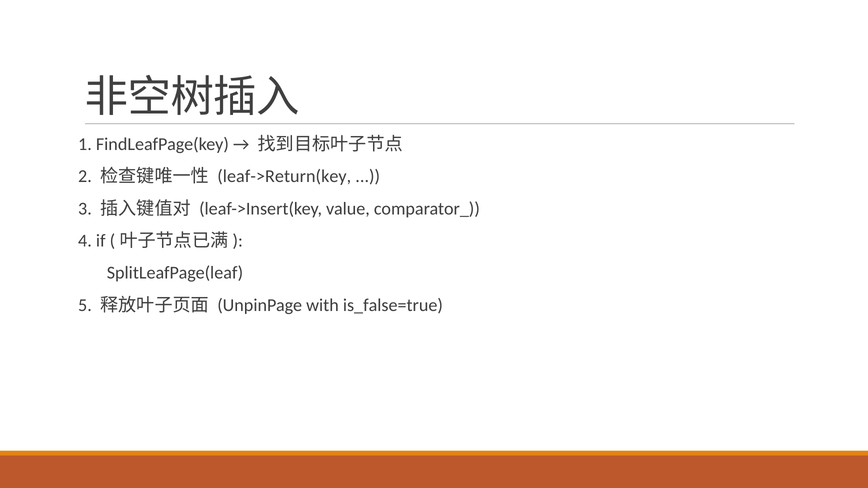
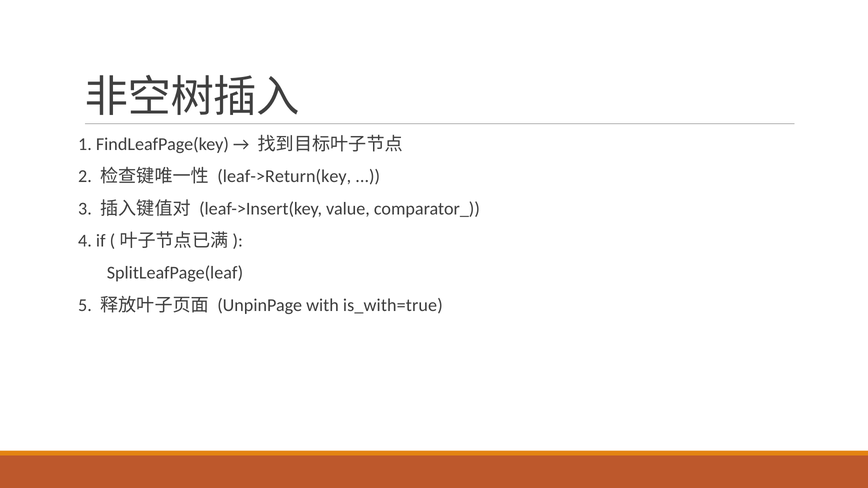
is_false=true: is_false=true -> is_with=true (393, 305)
